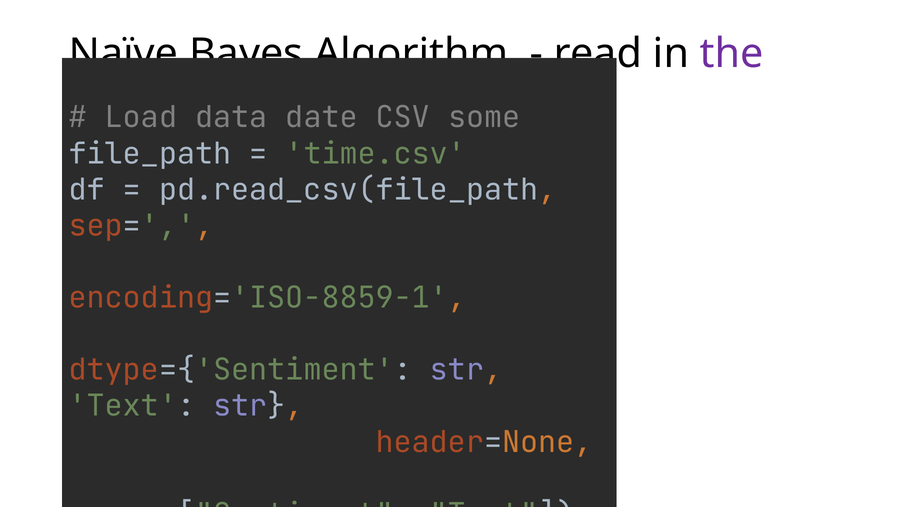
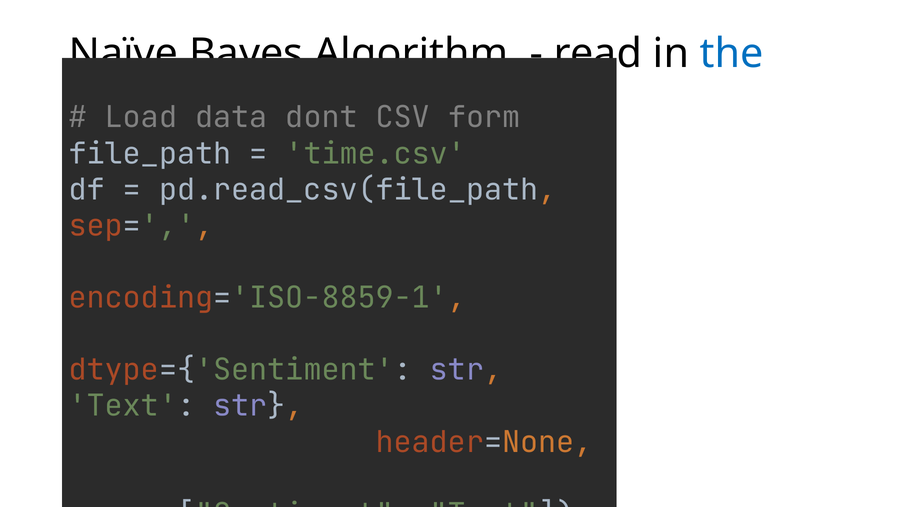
the colour: purple -> blue (732, 53)
date: date -> dont (322, 118)
some: some -> form (484, 118)
